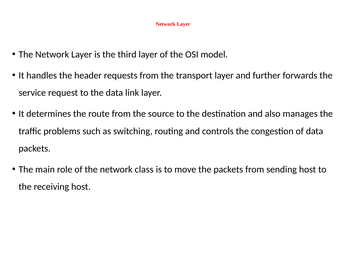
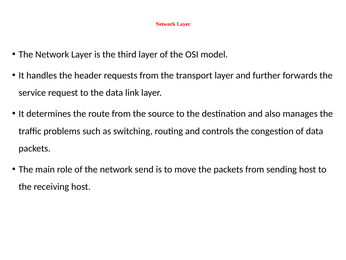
class: class -> send (144, 169)
